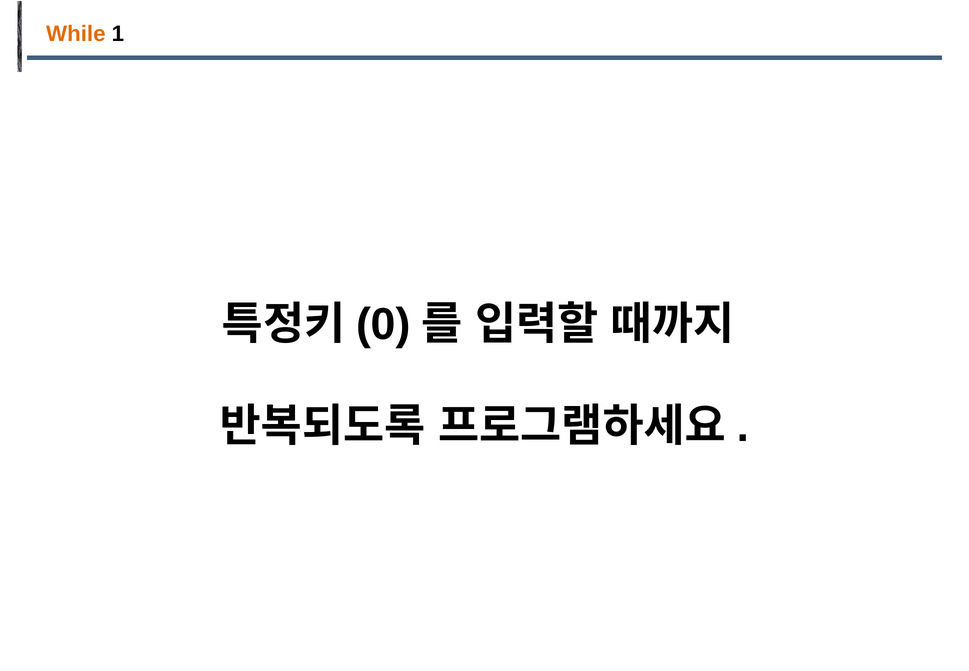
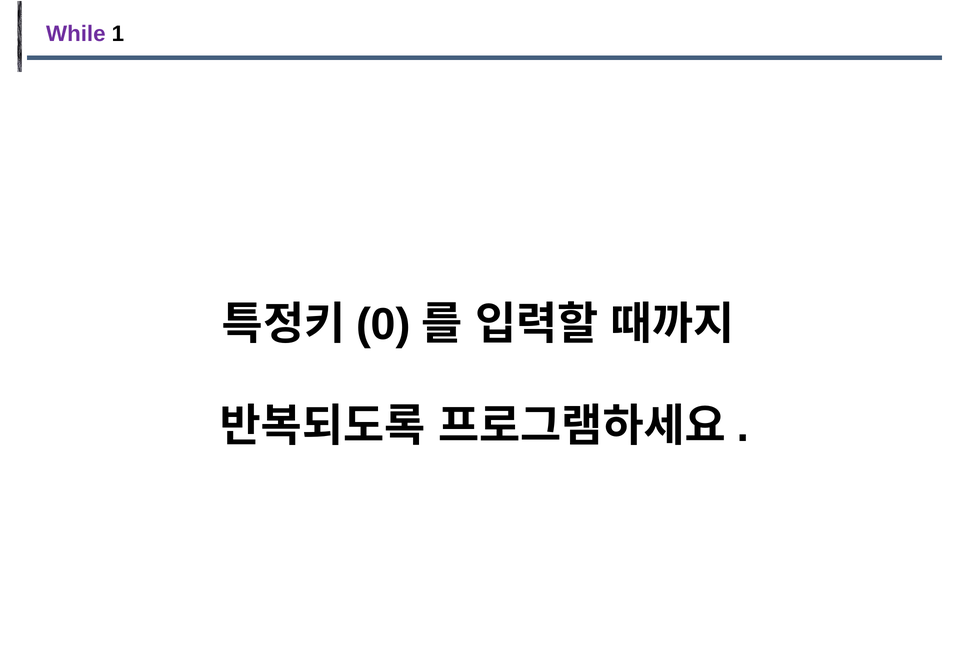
While colour: orange -> purple (76, 34)
